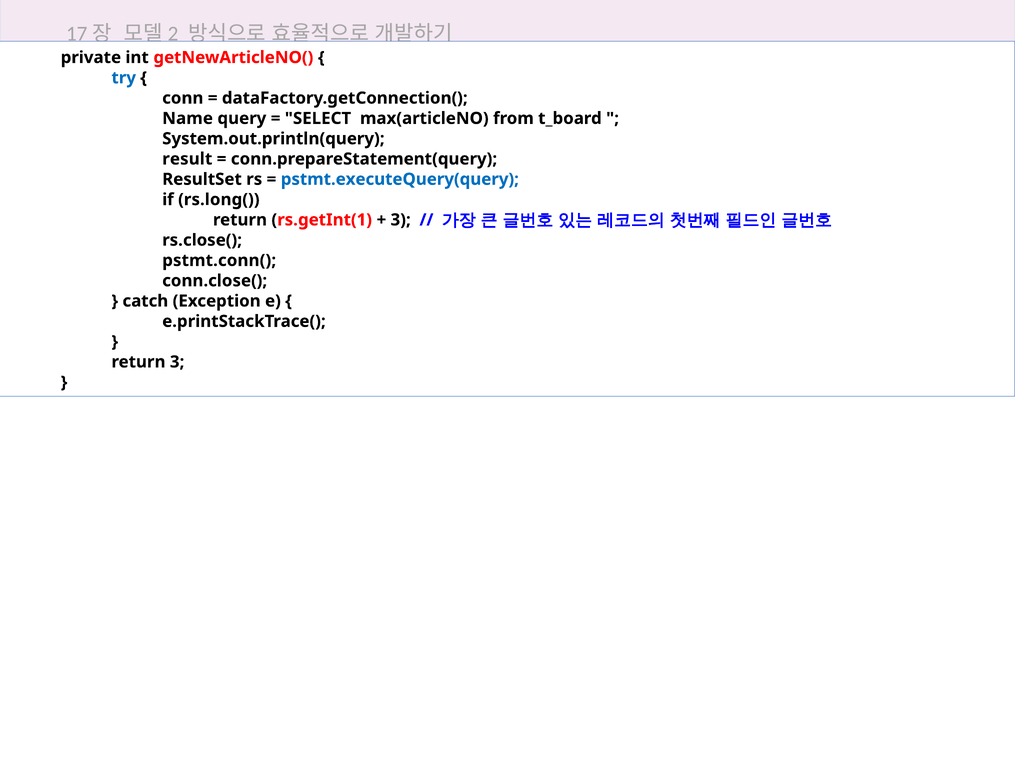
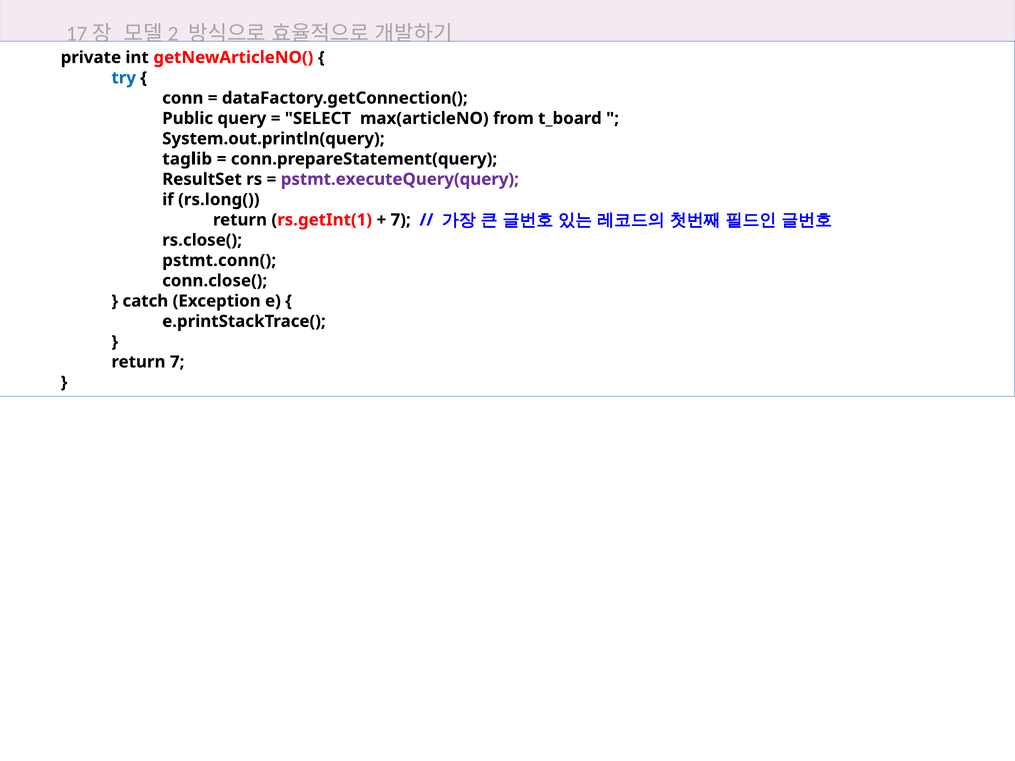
Name: Name -> Public (188, 118)
result: result -> taglib (187, 159)
pstmt.executeQuery(query colour: blue -> purple (400, 179)
3: 3 -> 7 (401, 220)
return 3: 3 -> 7 (177, 362)
